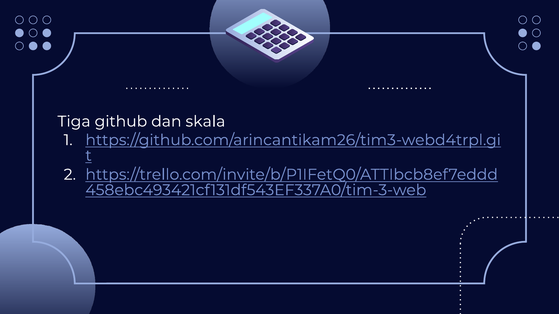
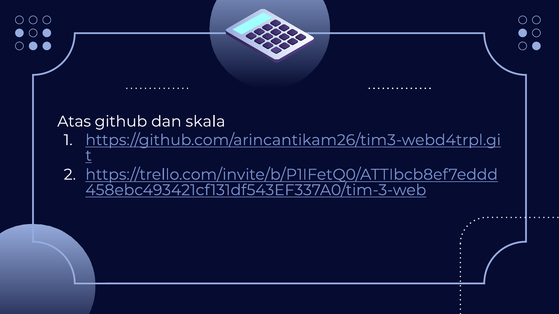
Tiga: Tiga -> Atas (74, 122)
